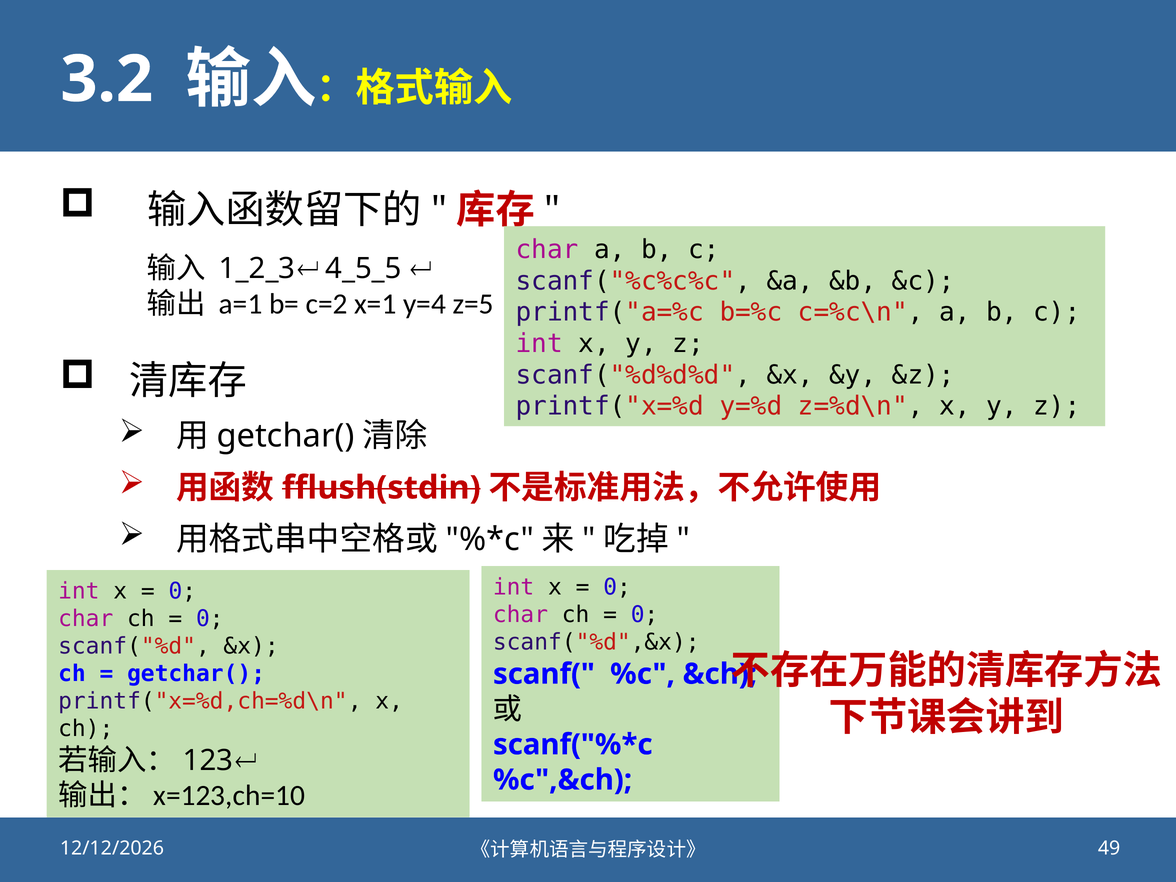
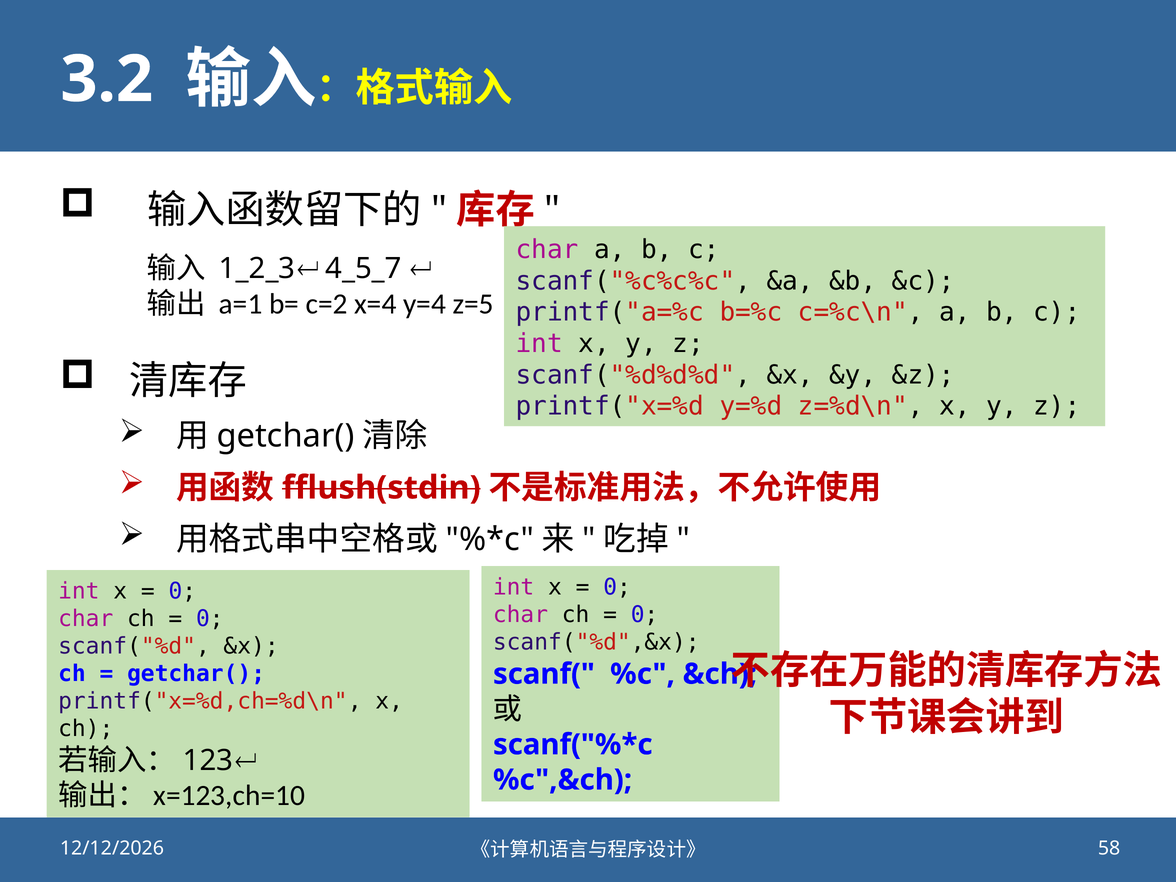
4_5_5: 4_5_5 -> 4_5_7 (364, 269)
x=1: x=1 -> x=4 (375, 304)
49: 49 -> 58 (1109, 848)
